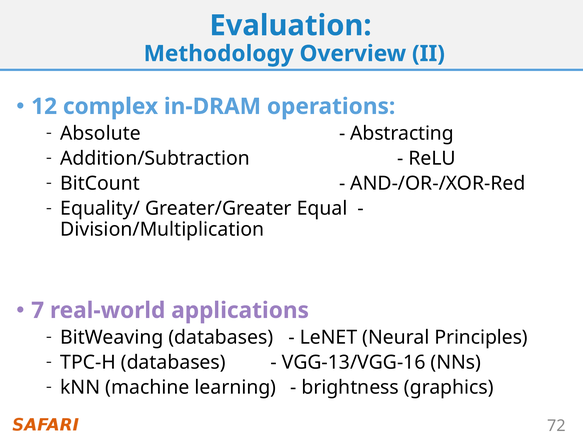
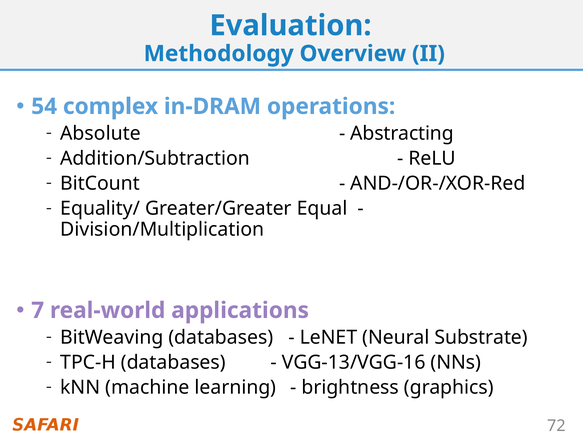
12: 12 -> 54 (44, 106)
Principles: Principles -> Substrate (481, 337)
